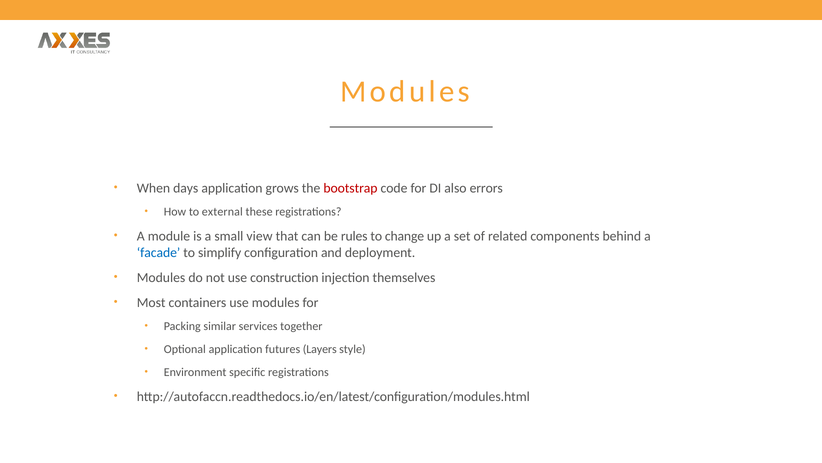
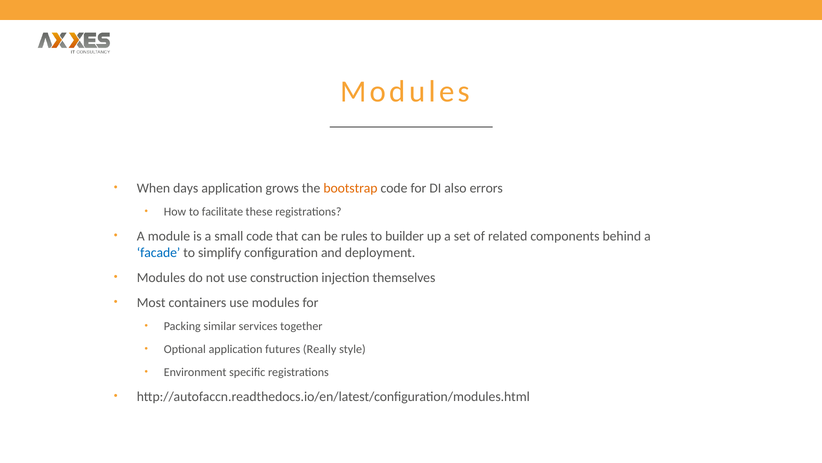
bootstrap colour: red -> orange (350, 188)
external: external -> facilitate (222, 212)
small view: view -> code (260, 236)
change: change -> builder (405, 236)
Layers: Layers -> Really (320, 349)
